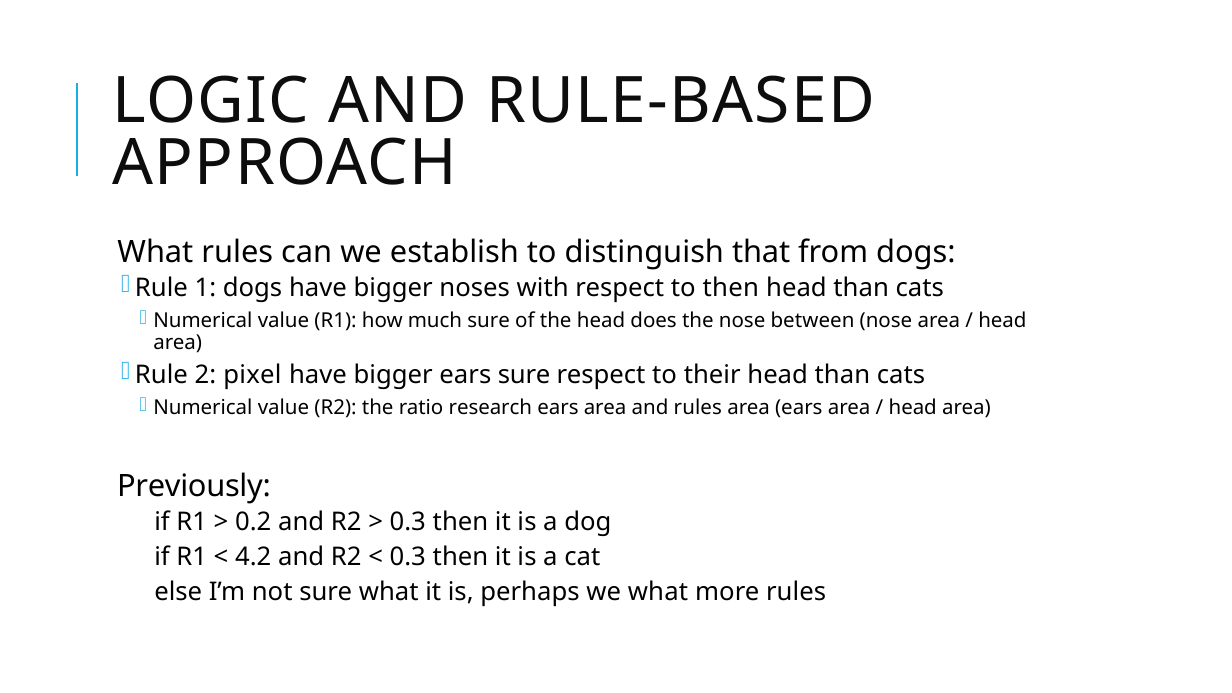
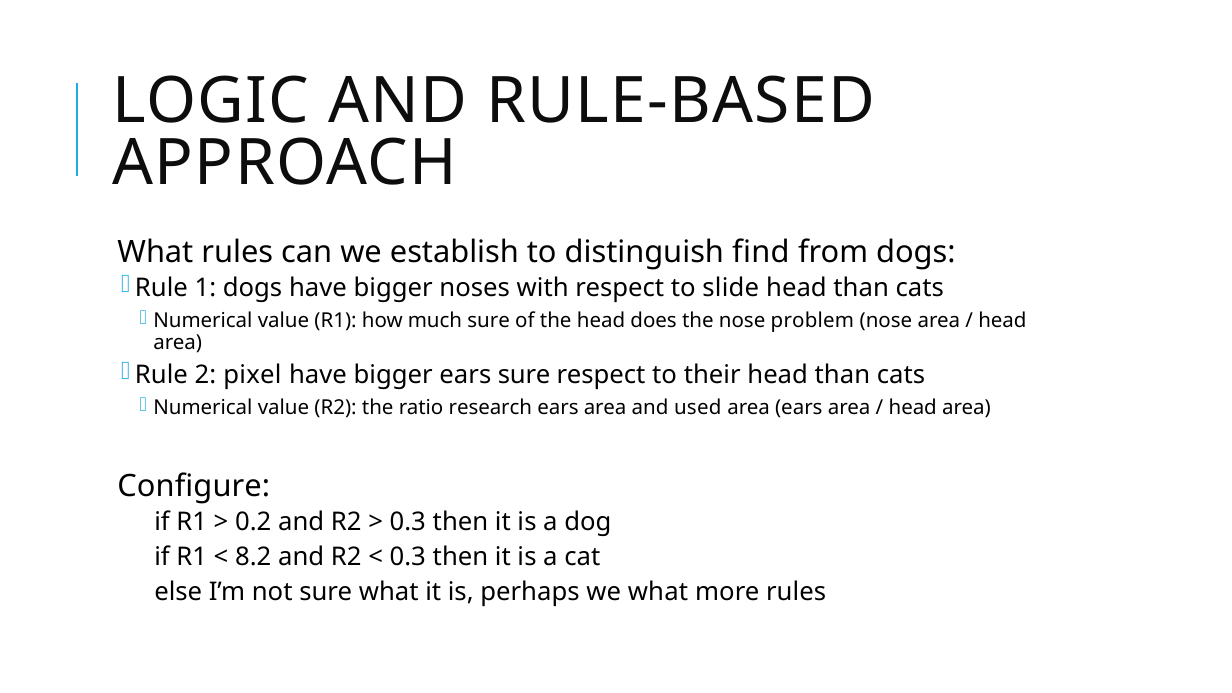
that: that -> find (761, 252)
to then: then -> slide (731, 288)
between: between -> problem (812, 320)
and rules: rules -> used (698, 408)
Previously: Previously -> Configure (194, 486)
4.2: 4.2 -> 8.2 (253, 557)
